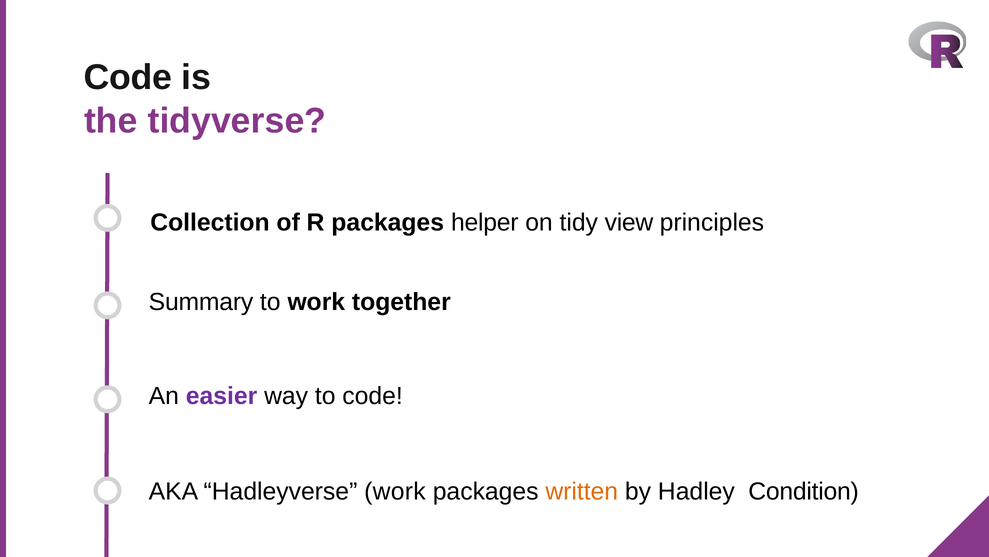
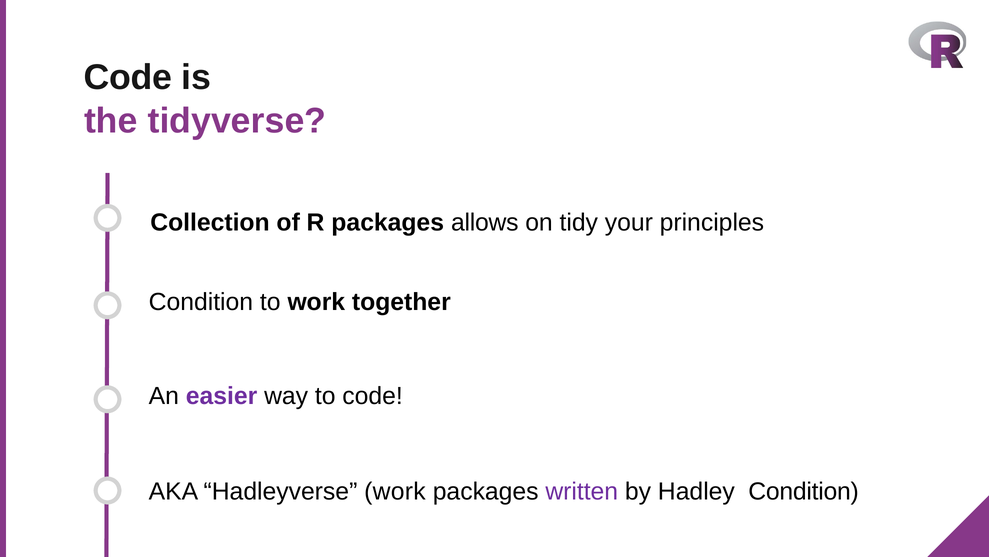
helper: helper -> allows (485, 222)
view: view -> your (629, 222)
Summary: Summary -> Condition (201, 302)
written colour: orange -> purple (582, 491)
